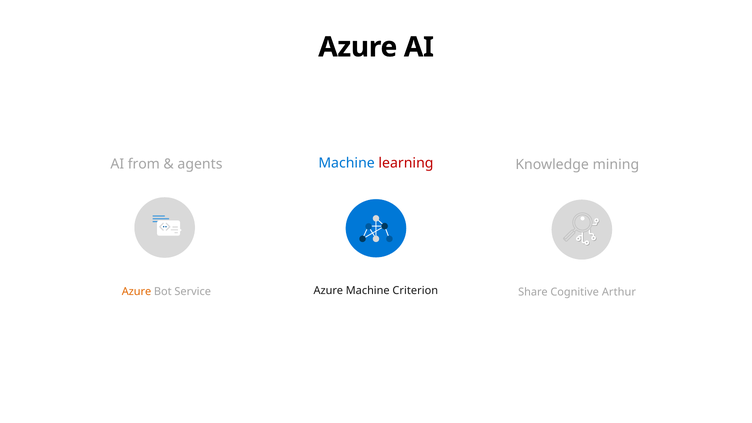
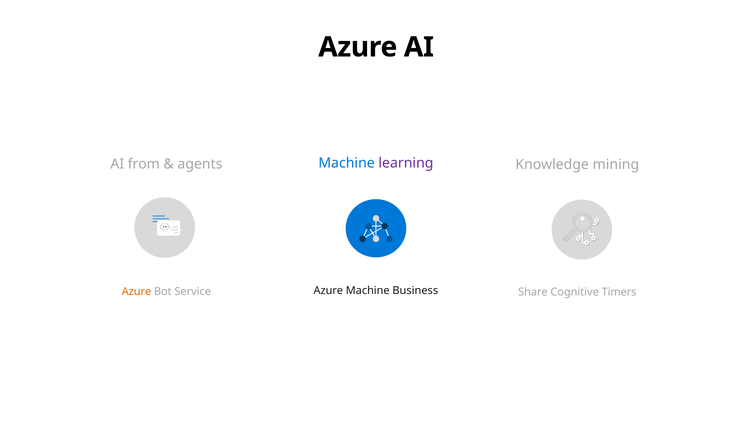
learning colour: red -> purple (406, 163)
Criterion: Criterion -> Business (415, 291)
Arthur: Arthur -> Timers (619, 292)
